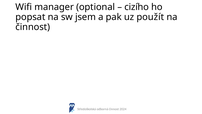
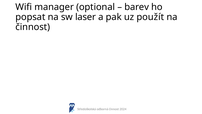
cizího: cizího -> barev (137, 7)
jsem: jsem -> laser (86, 17)
